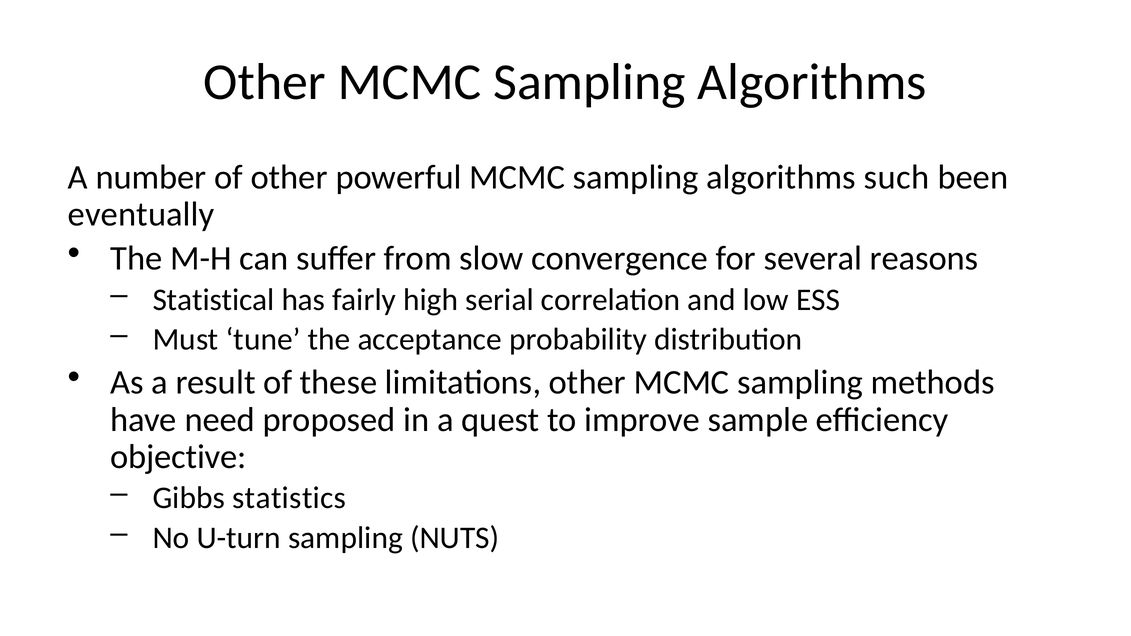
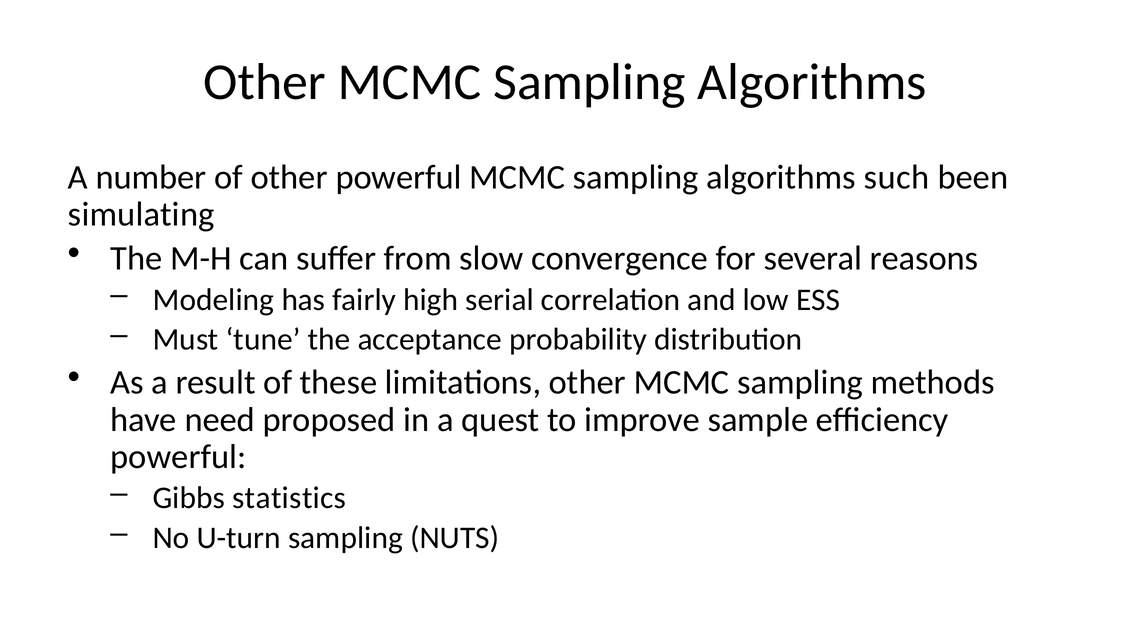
eventually: eventually -> simulating (141, 215)
Statistical: Statistical -> Modeling (213, 300)
objective: objective -> powerful (178, 457)
